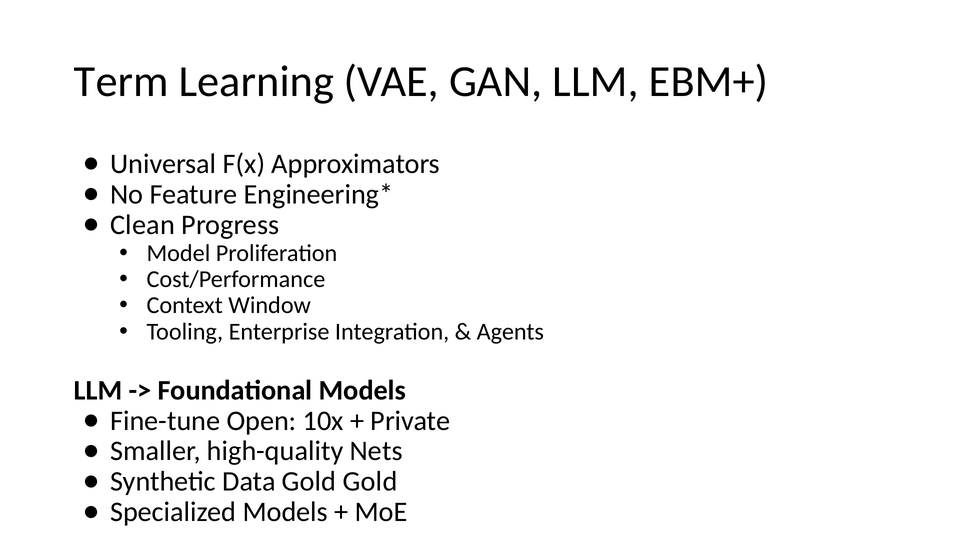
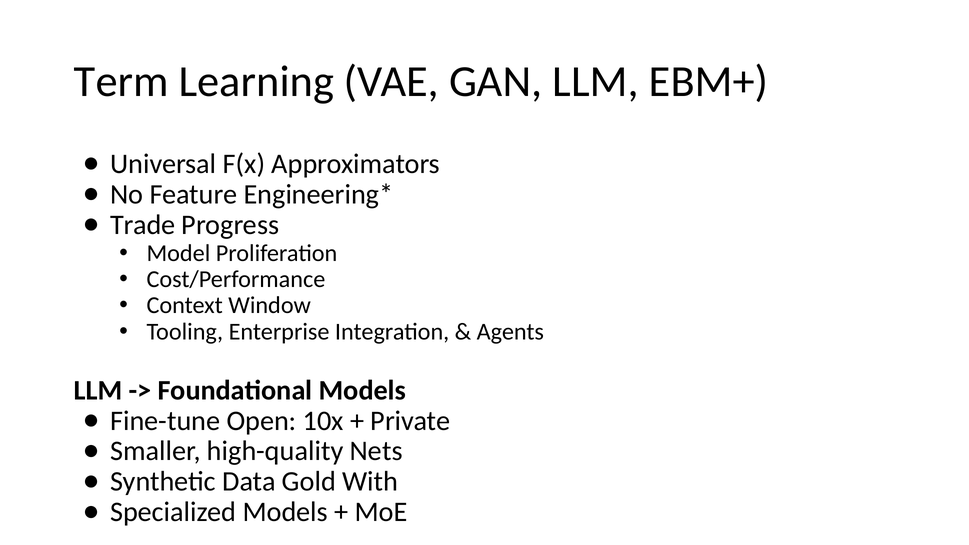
Clean: Clean -> Trade (143, 225)
Gold Gold: Gold -> With (370, 482)
